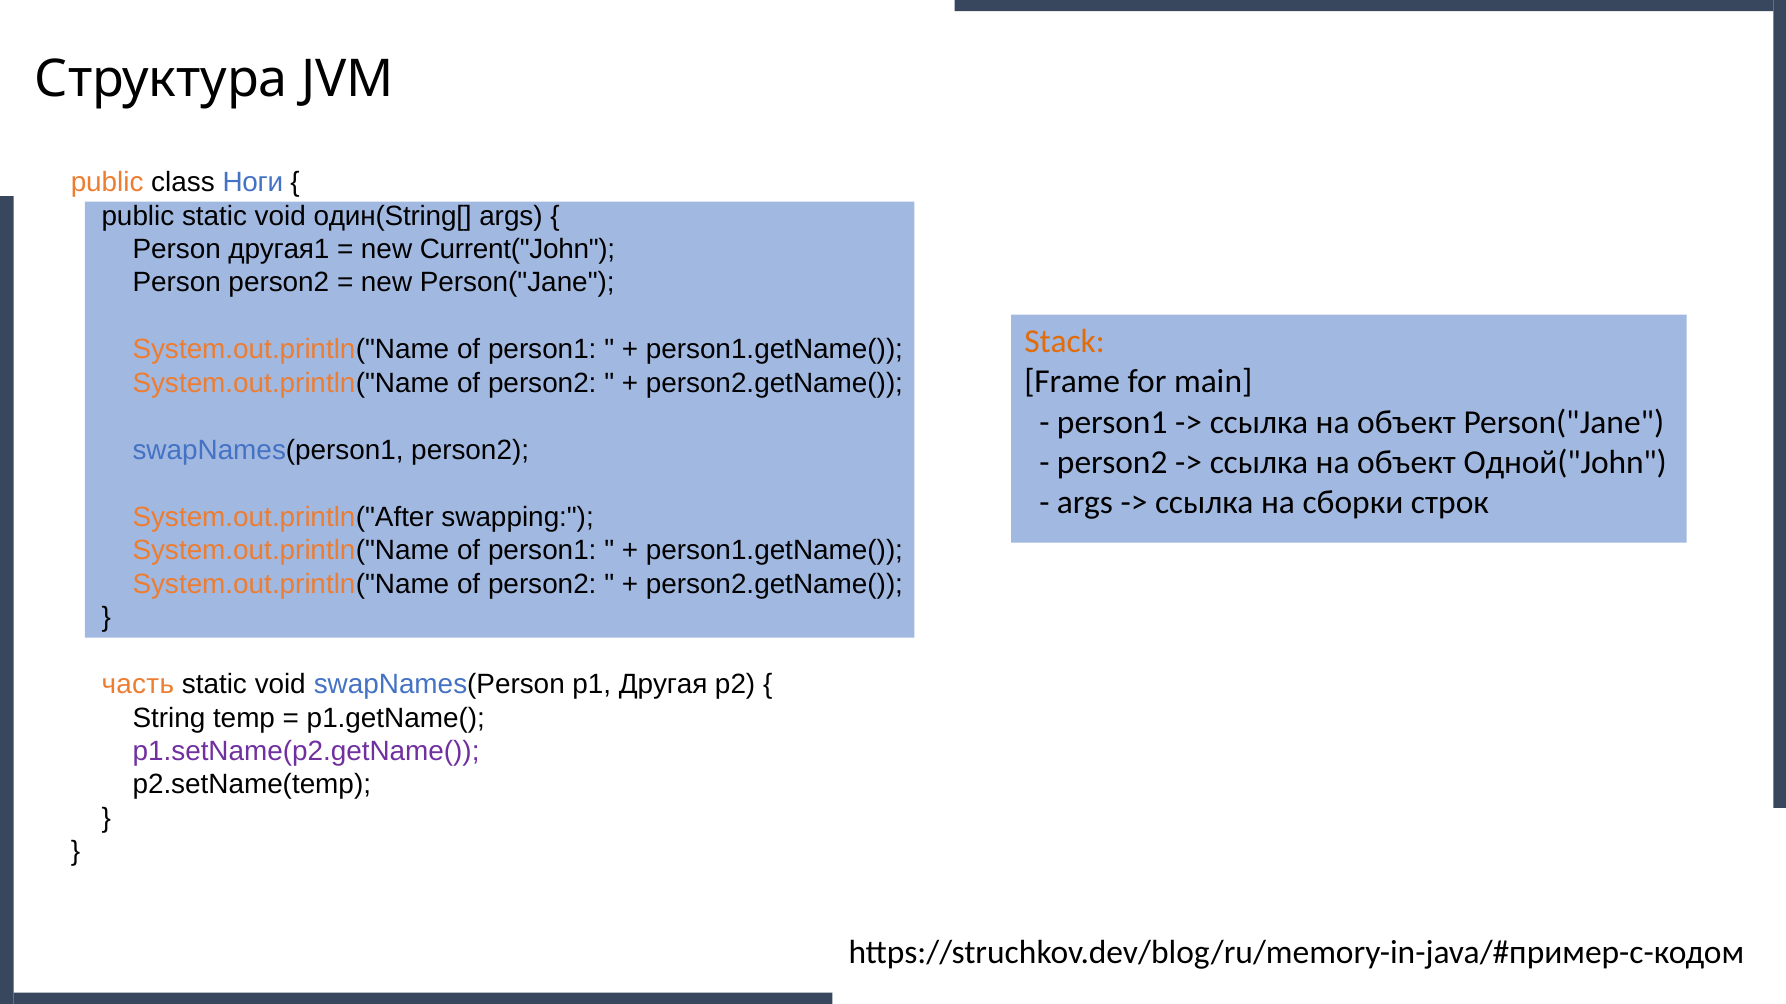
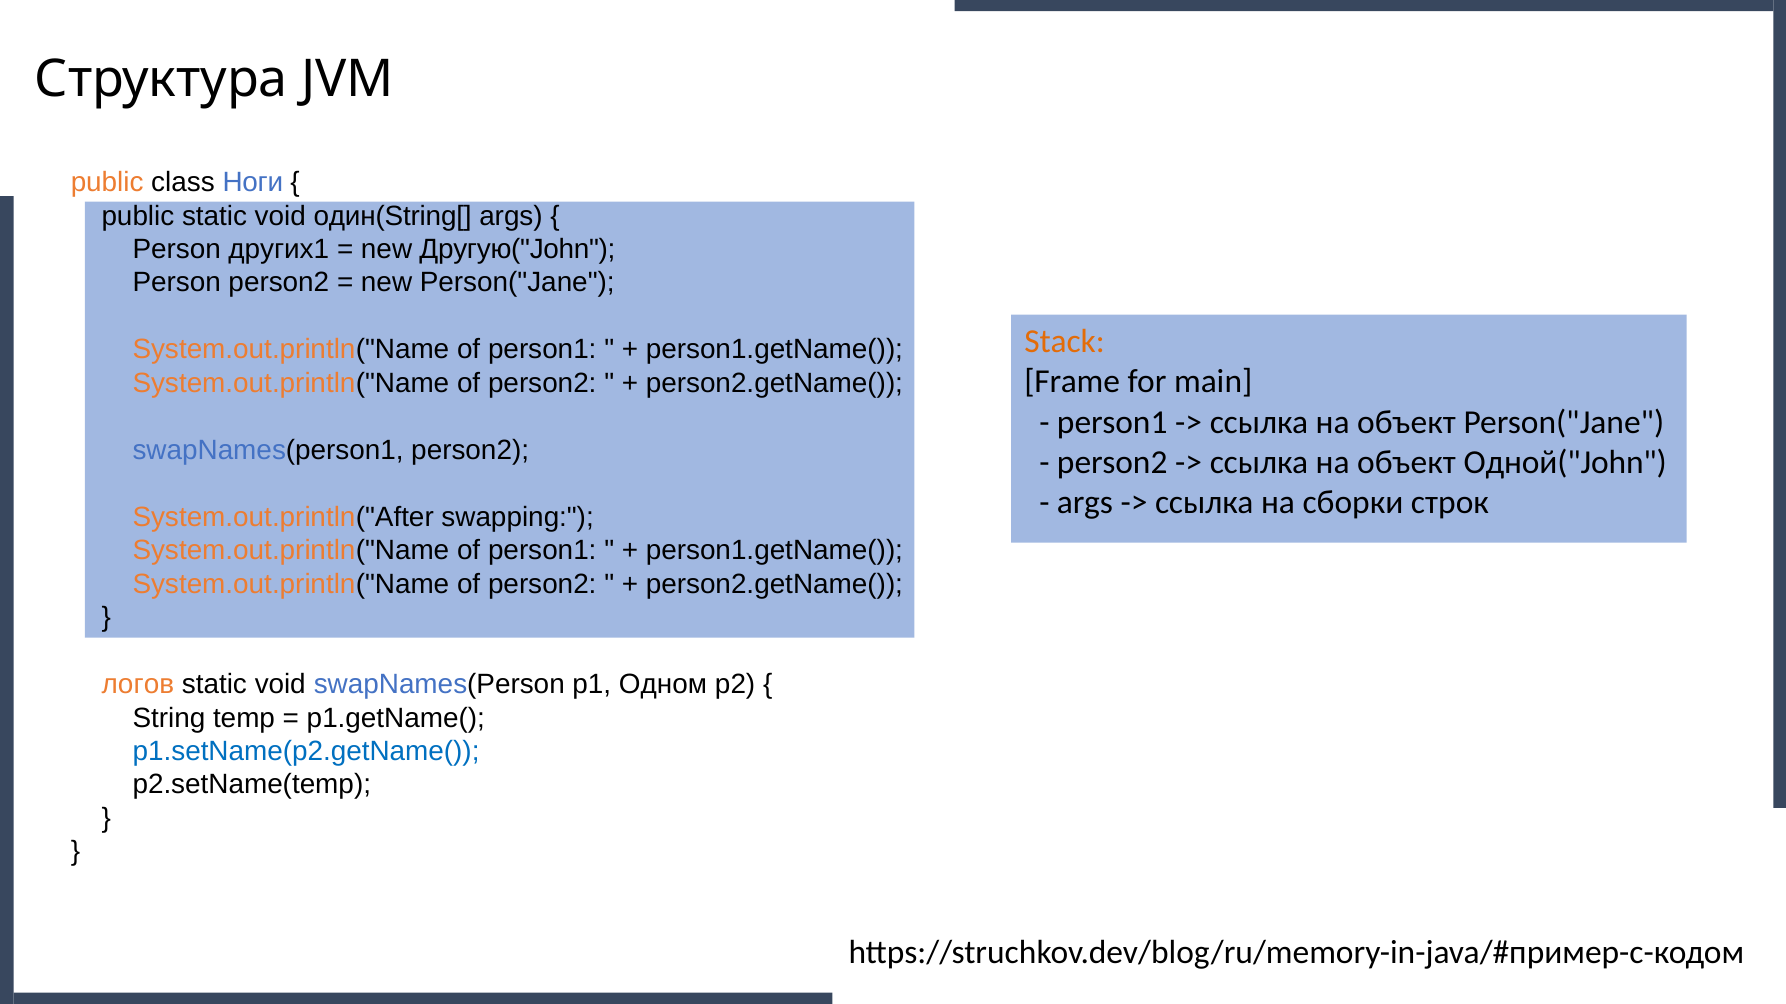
другая1: другая1 -> других1 (279, 249)
Current("John: Current("John -> Другую("John (517, 249)
часть: часть -> логов (138, 685)
Другая: Другая -> Одном (663, 685)
p1.setName(p2.getName( colour: purple -> blue (306, 752)
